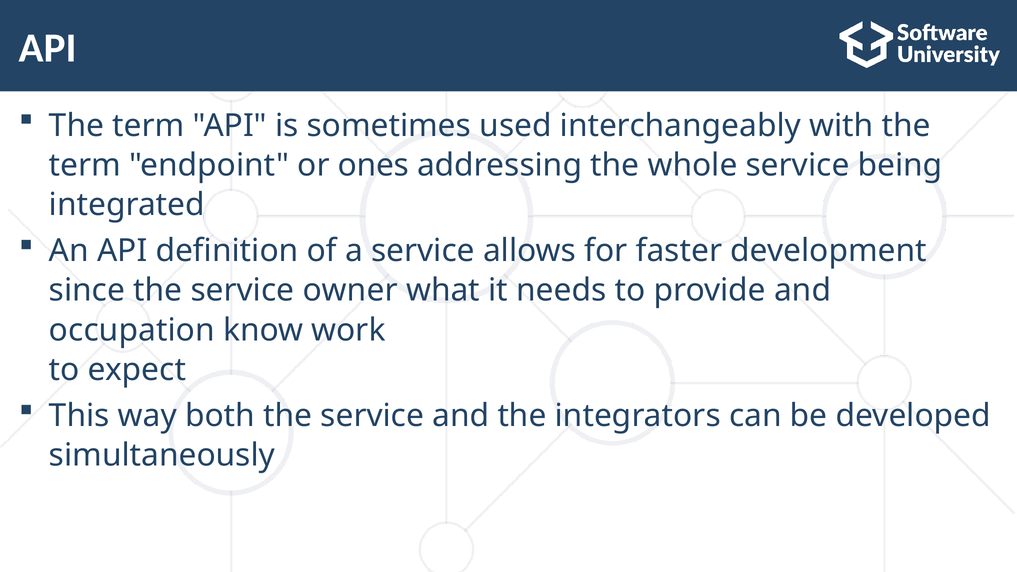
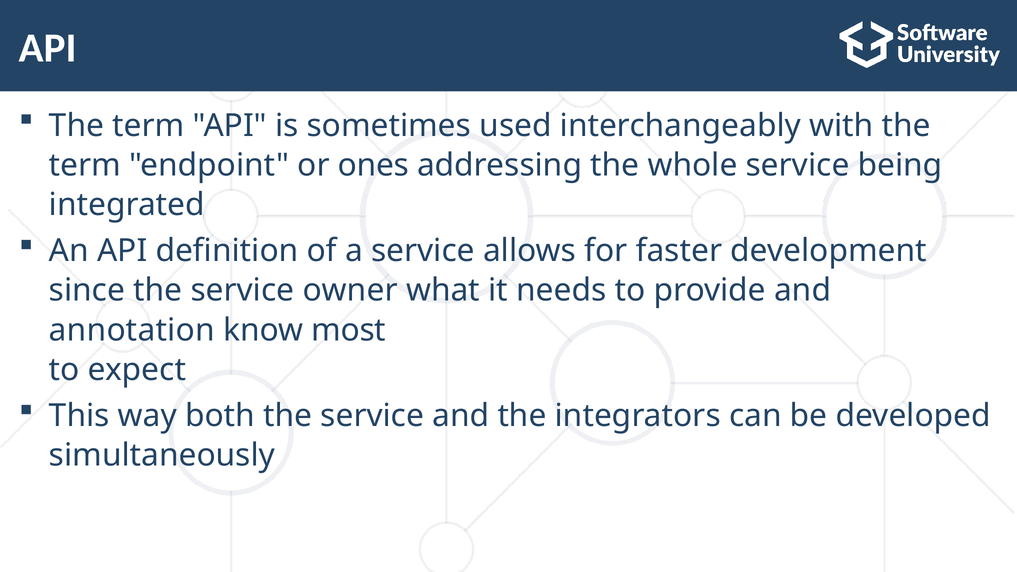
occupation: occupation -> annotation (132, 330)
work: work -> most (349, 330)
